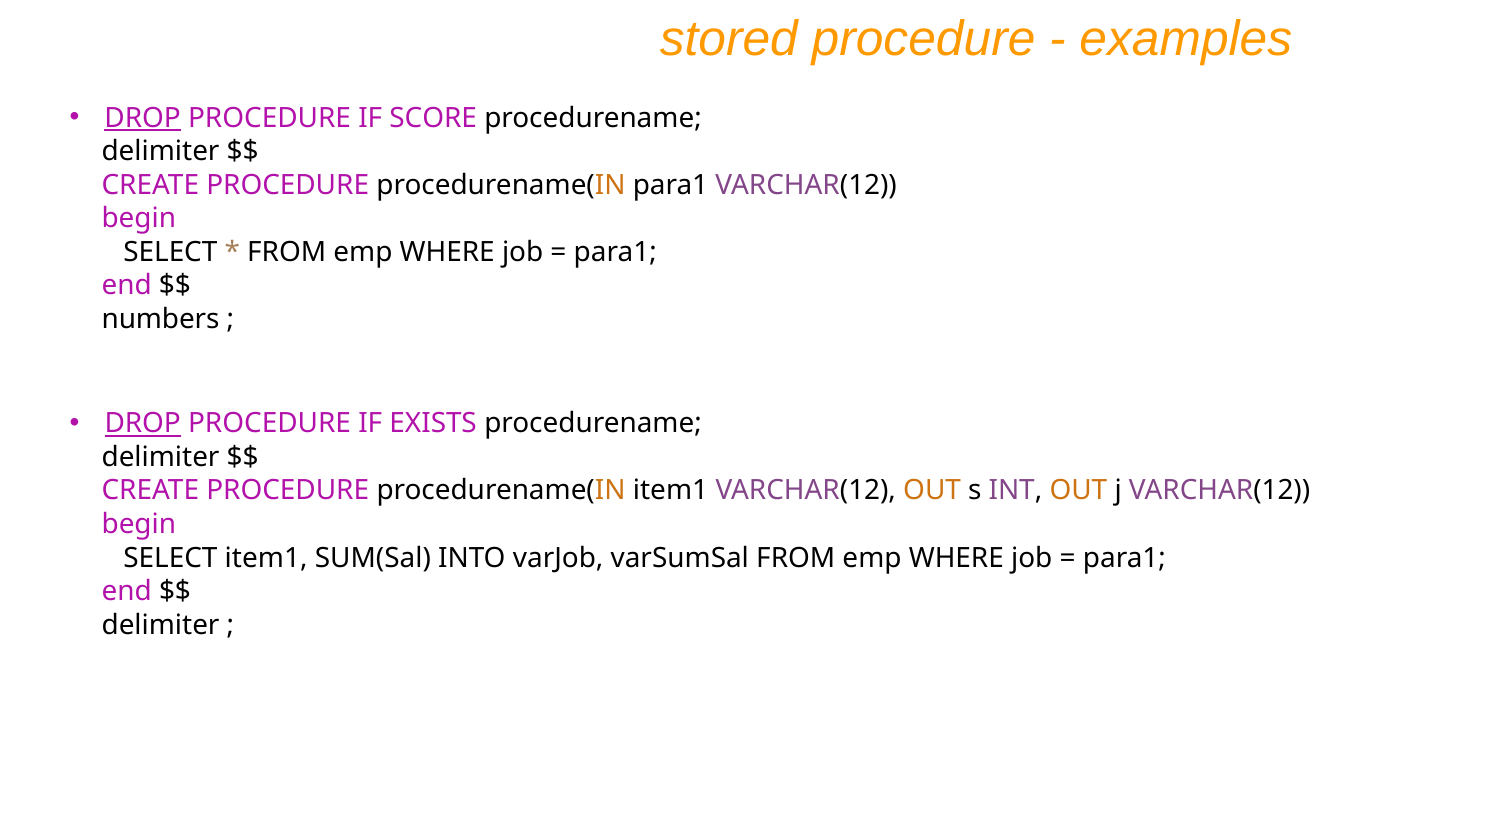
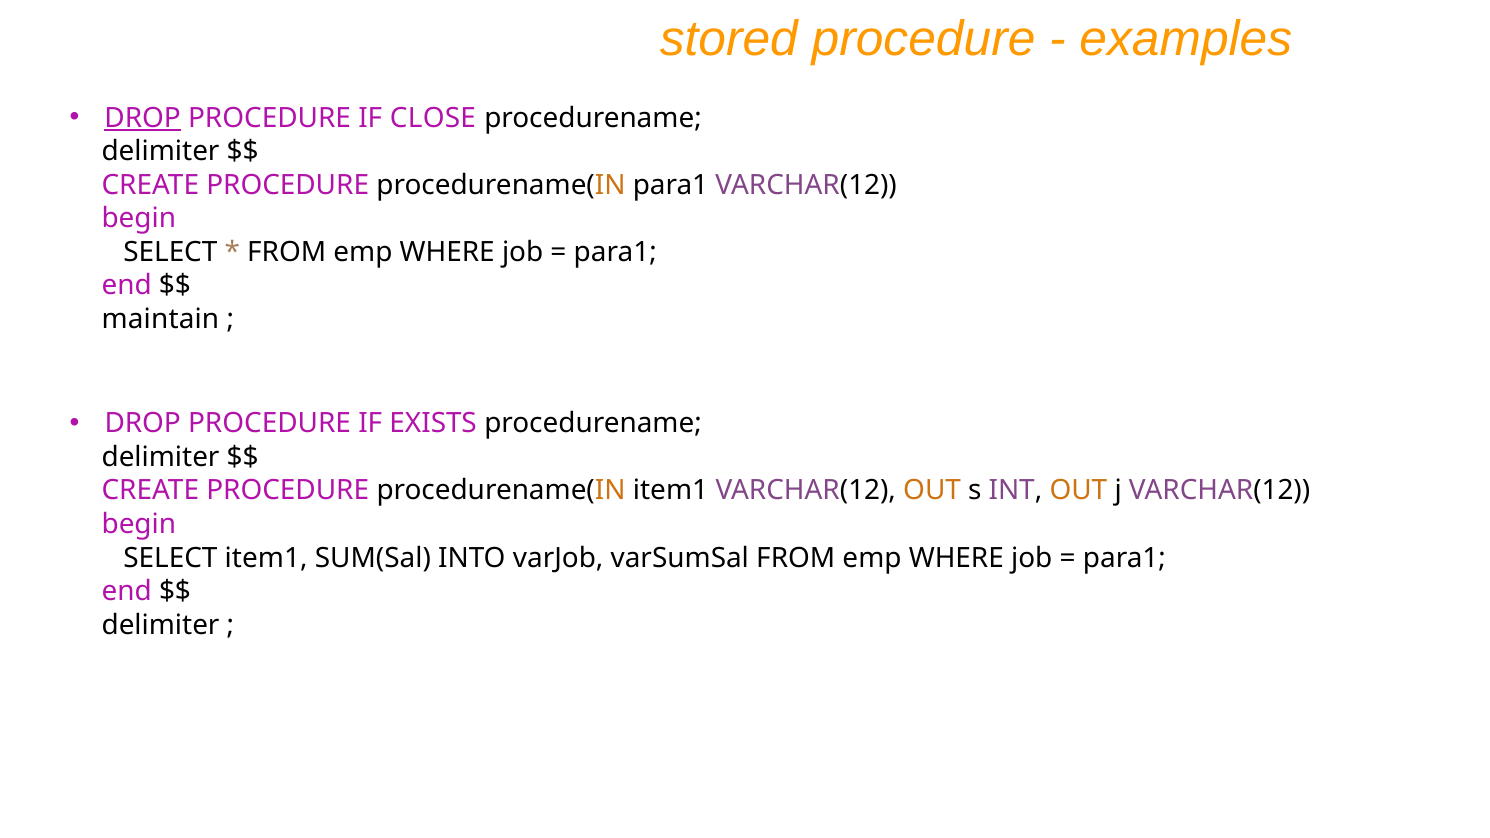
SCORE: SCORE -> CLOSE (433, 118)
numbers: numbers -> maintain (160, 319)
DROP underline: present -> none (143, 424)
